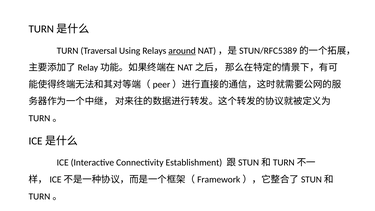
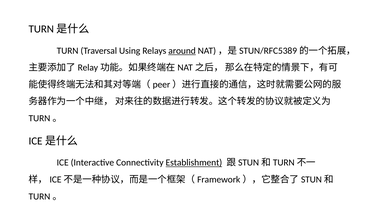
Establishment underline: none -> present (194, 163)
